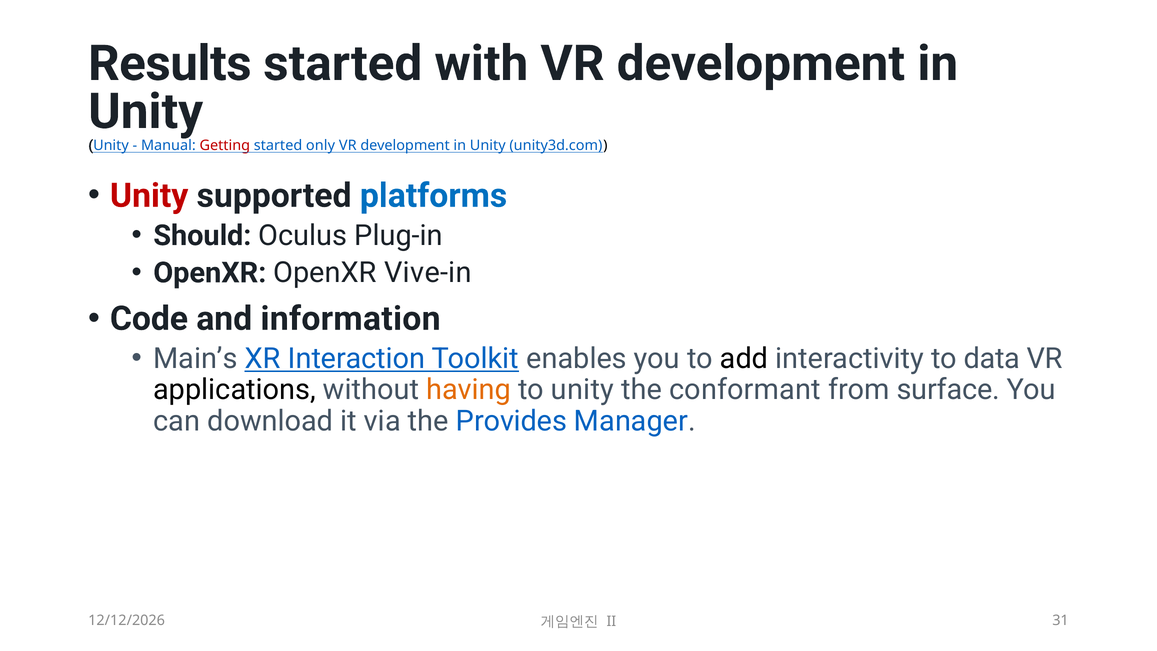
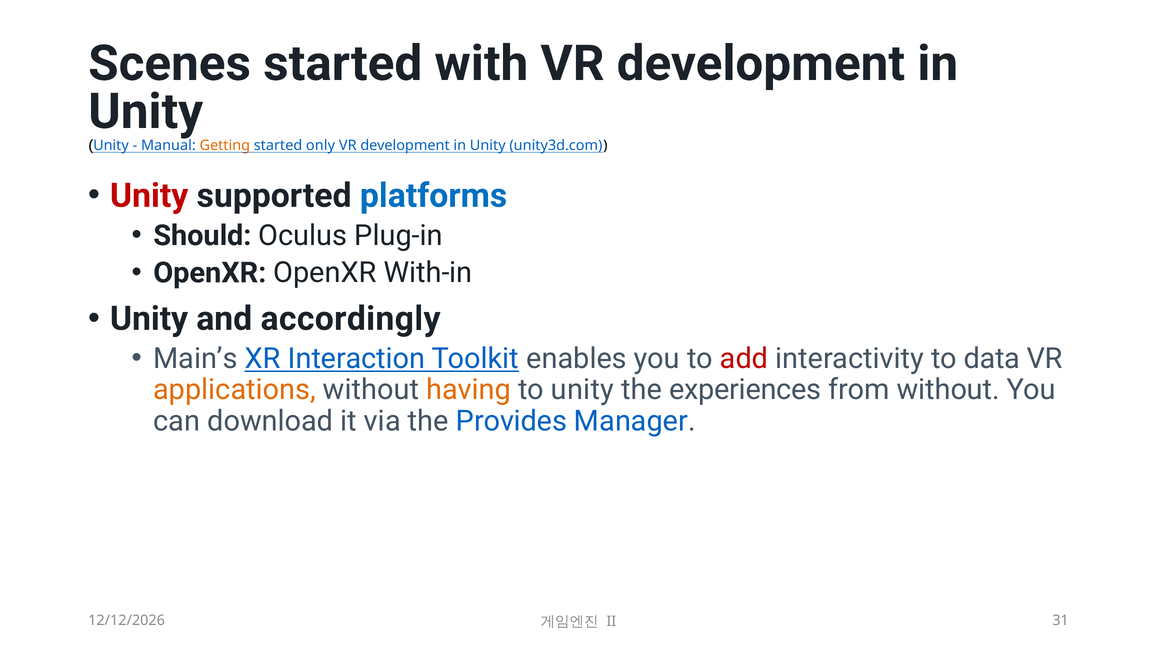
Results: Results -> Scenes (170, 64)
Getting colour: red -> orange (225, 146)
Vive-in: Vive-in -> With-in (428, 273)
Code: Code -> Unity (149, 319)
information: information -> accordingly (351, 319)
add colour: black -> red (744, 358)
applications colour: black -> orange (235, 390)
conformant: conformant -> experiences (745, 390)
from surface: surface -> without (948, 390)
